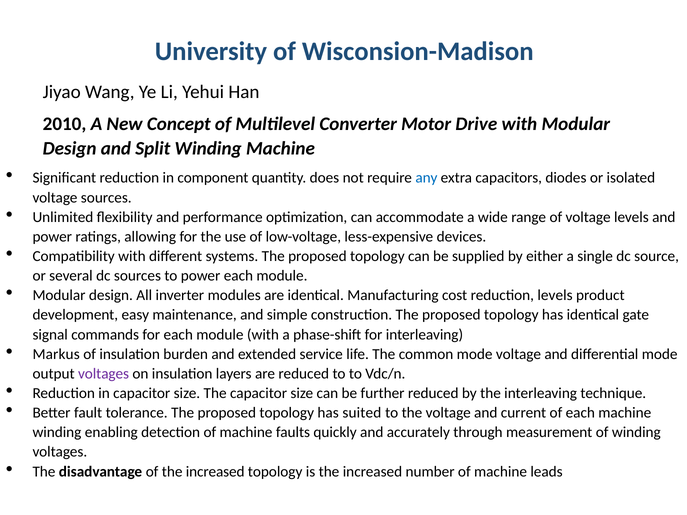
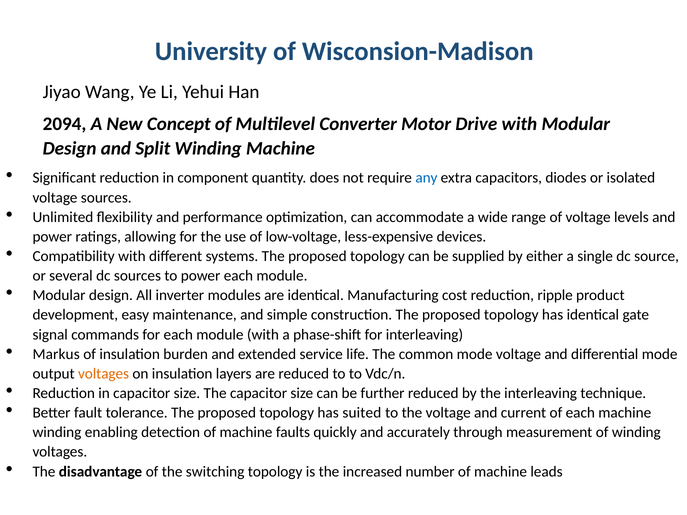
2010: 2010 -> 2094 (65, 124)
reduction levels: levels -> ripple (555, 296)
voltages colour: purple -> orange (104, 374)
of the increased: increased -> switching (215, 472)
